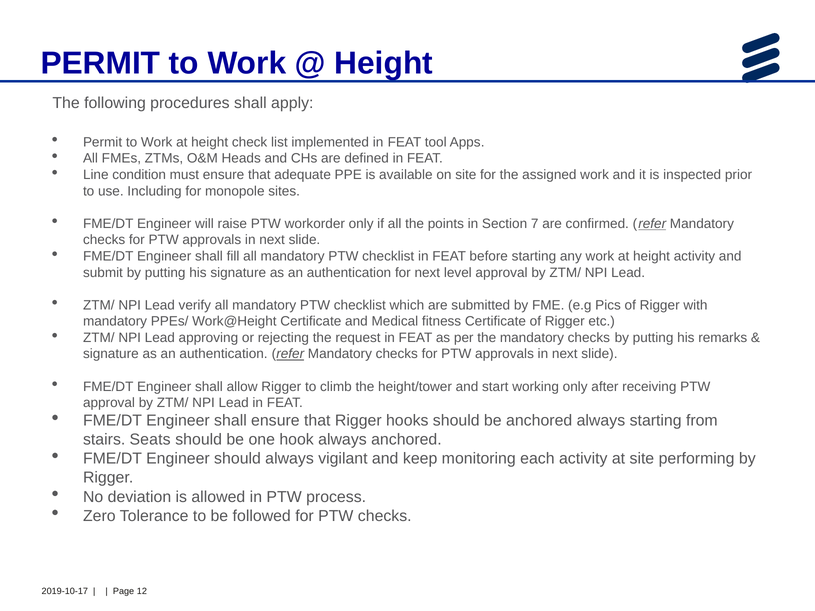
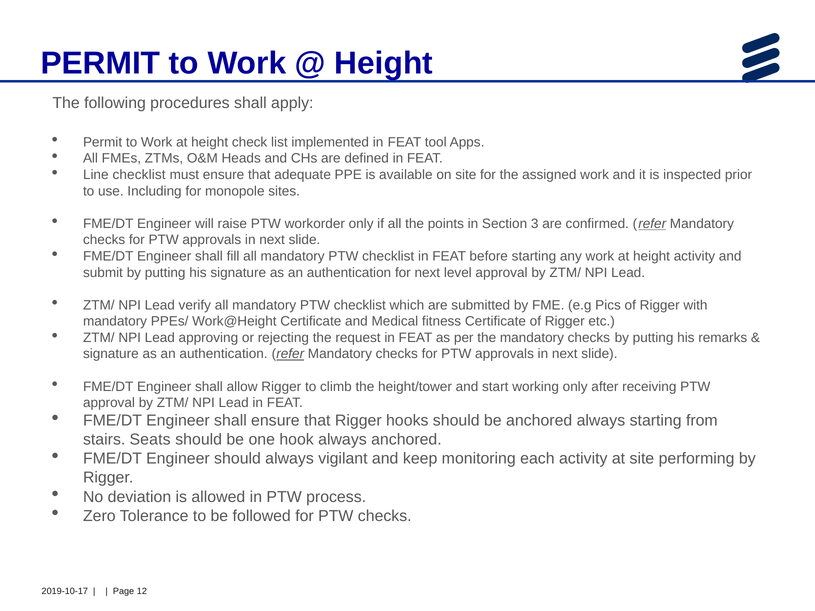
Line condition: condition -> checklist (139, 175)
7: 7 -> 3 (535, 224)
